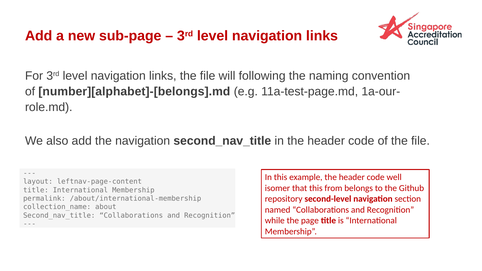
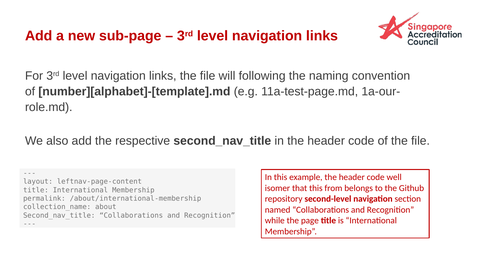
number][alphabet]-[belongs].md: number][alphabet]-[belongs].md -> number][alphabet]-[template].md (134, 92)
the navigation: navigation -> respective (143, 141)
